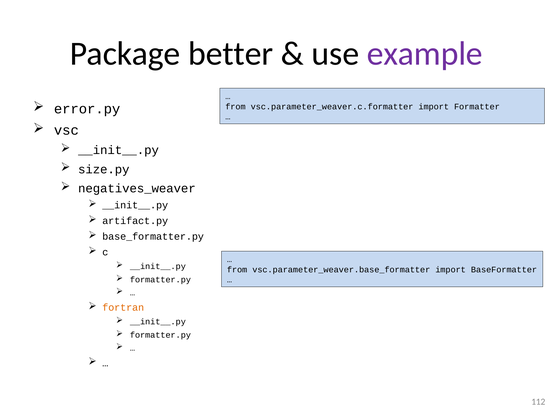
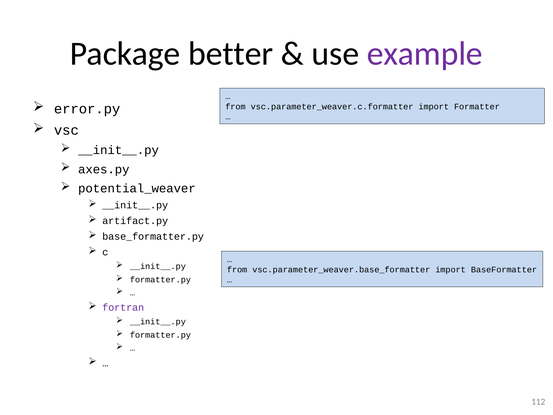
size.py: size.py -> axes.py (104, 169)
negatives_weaver: negatives_weaver -> potential_weaver (137, 188)
fortran colour: orange -> purple (123, 308)
